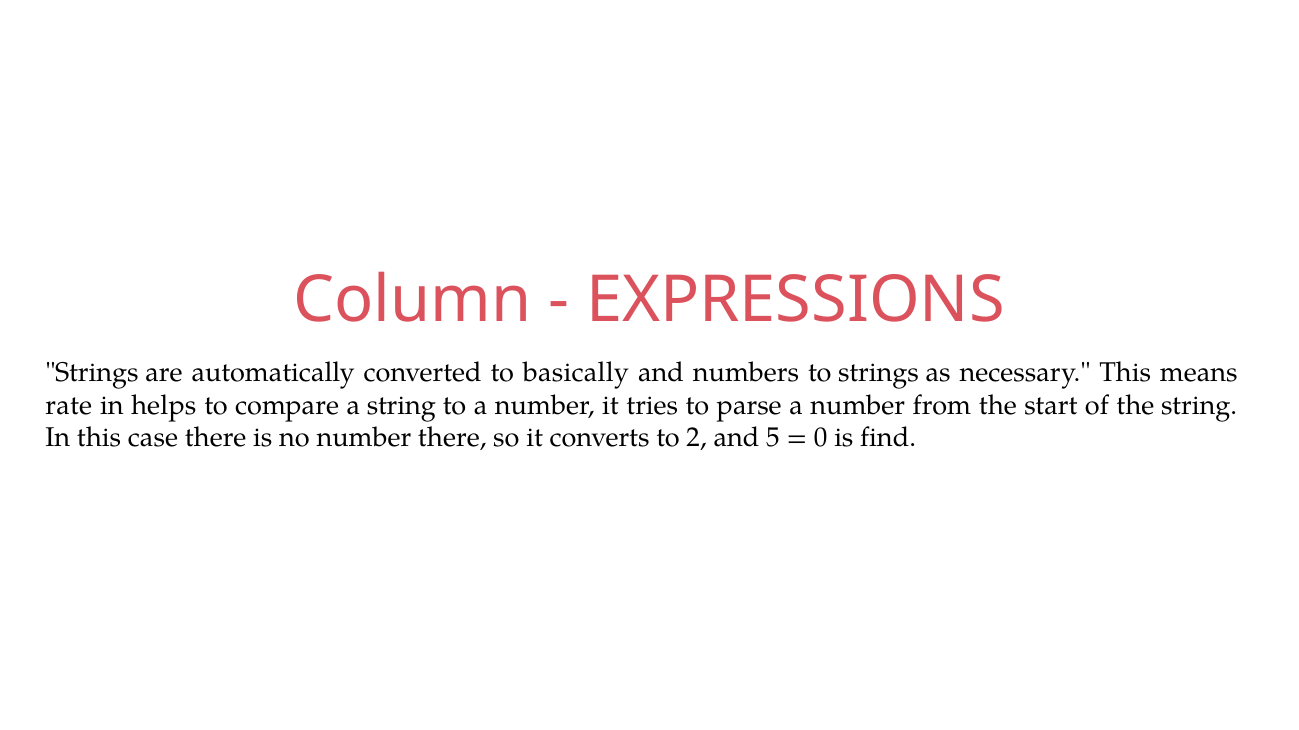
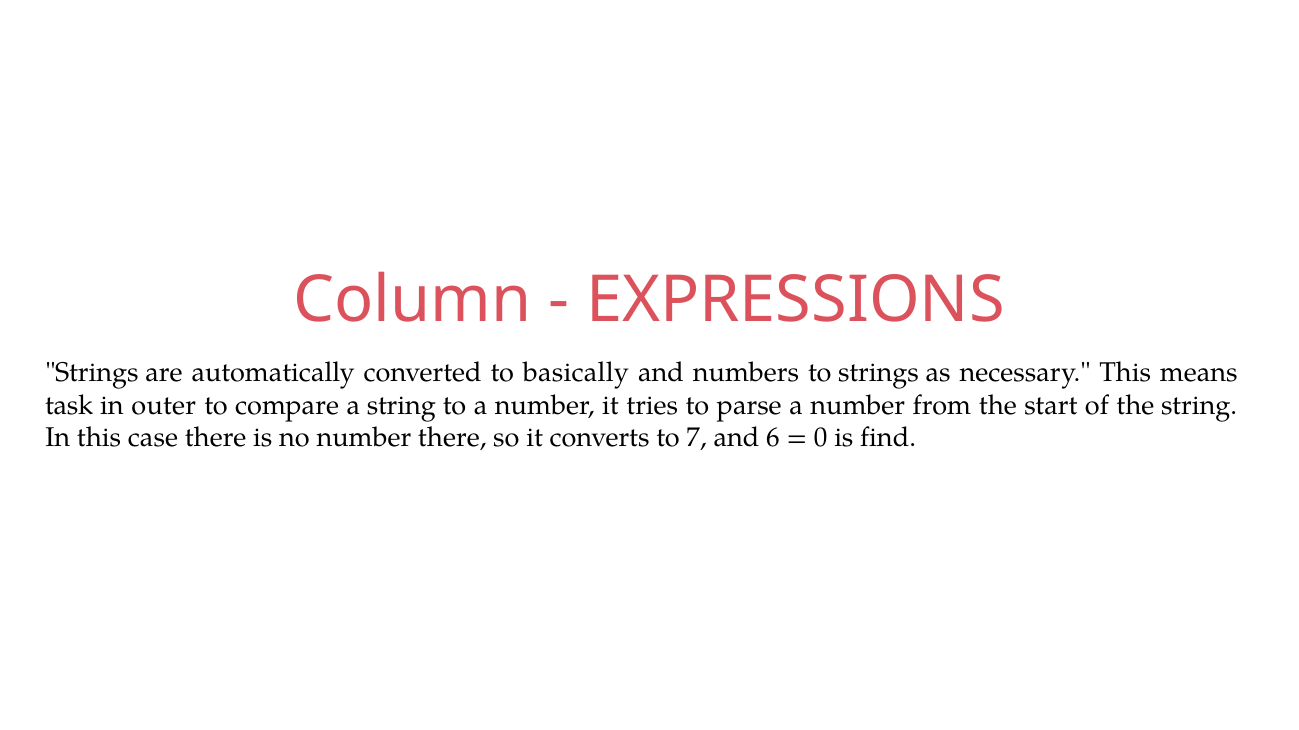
rate: rate -> task (69, 406)
helps: helps -> outer (164, 406)
2: 2 -> 7 (697, 438)
5: 5 -> 6 (773, 438)
